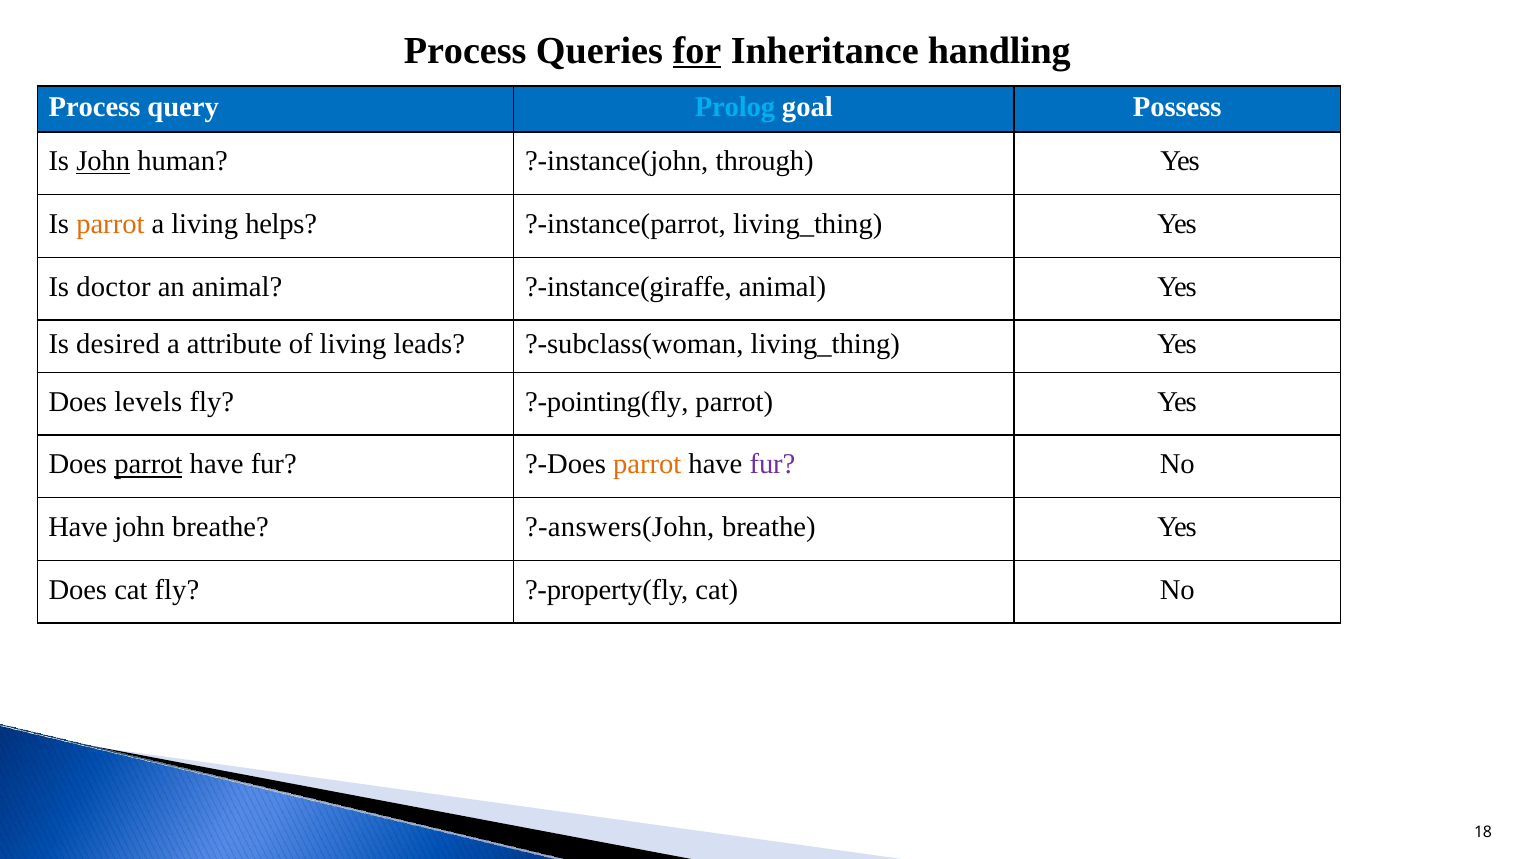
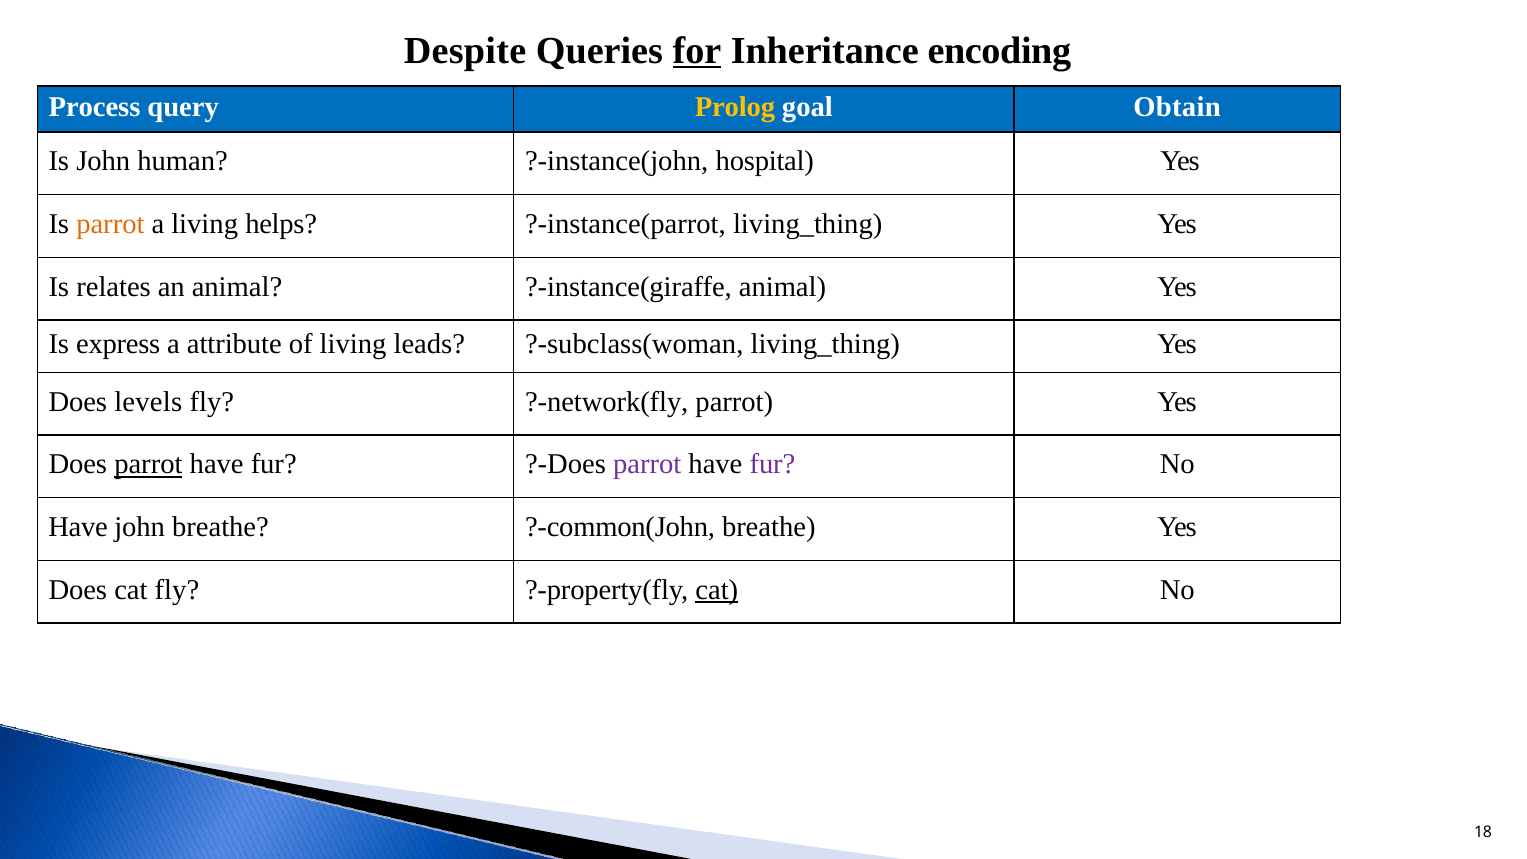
Process: Process -> Despite (465, 51)
handling: handling -> encoding (999, 51)
Prolog colour: light blue -> yellow (735, 107)
Possess: Possess -> Obtain (1177, 107)
John underline: present -> none (103, 161)
through: through -> hospital (765, 161)
doctor: doctor -> relates (114, 287)
desired: desired -> express (118, 344)
?-pointing(fly: ?-pointing(fly -> ?-network(fly (607, 402)
parrot colour: orange -> purple (647, 464)
?-answers(John: ?-answers(John -> ?-common(John (620, 527)
cat underline: none -> present (717, 590)
